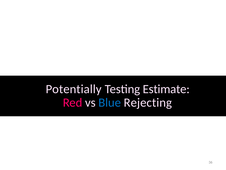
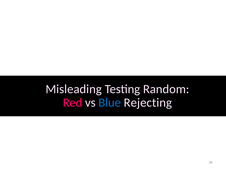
Potentially: Potentially -> Misleading (74, 89)
Estimate: Estimate -> Random (166, 89)
